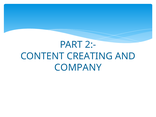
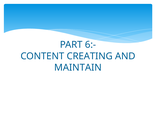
2:-: 2:- -> 6:- (91, 45)
COMPANY: COMPANY -> MAINTAIN (78, 68)
